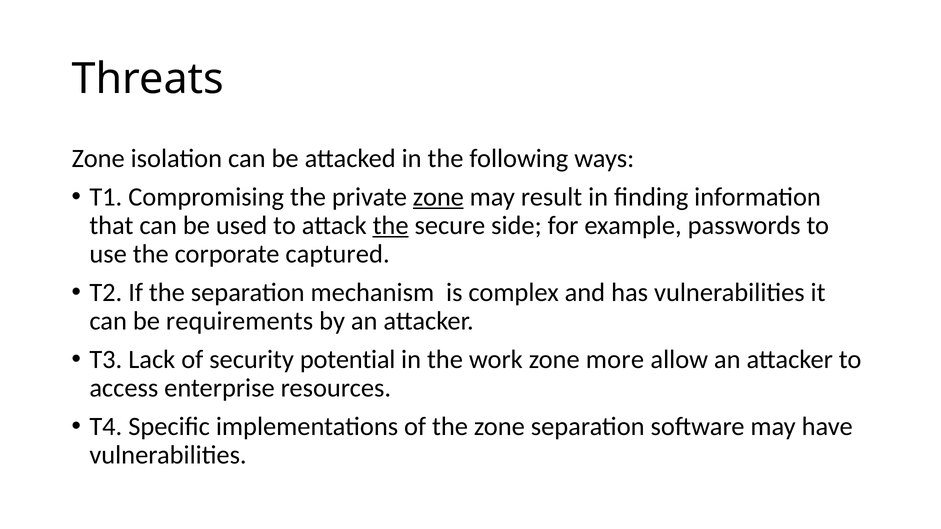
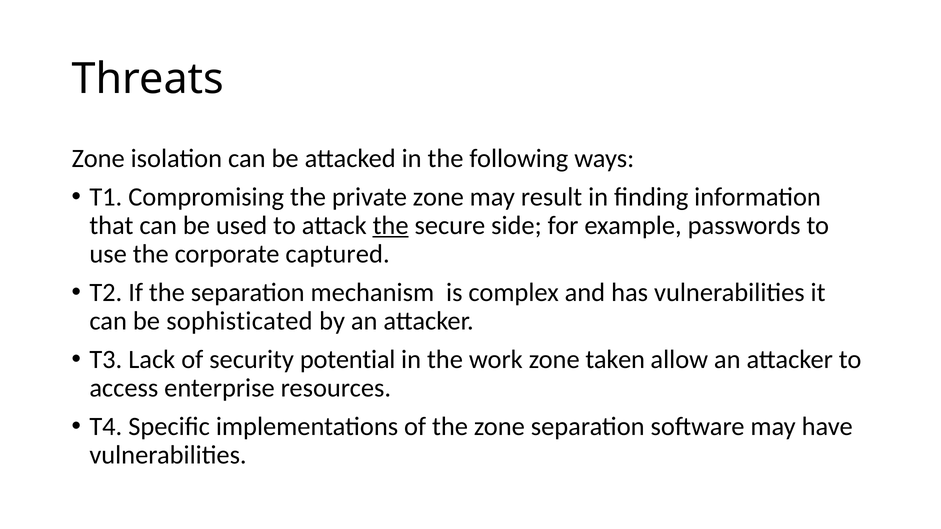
zone underline: present -> none (438, 197)
requirements: requirements -> sophisticated (239, 321)
more: more -> taken (615, 360)
